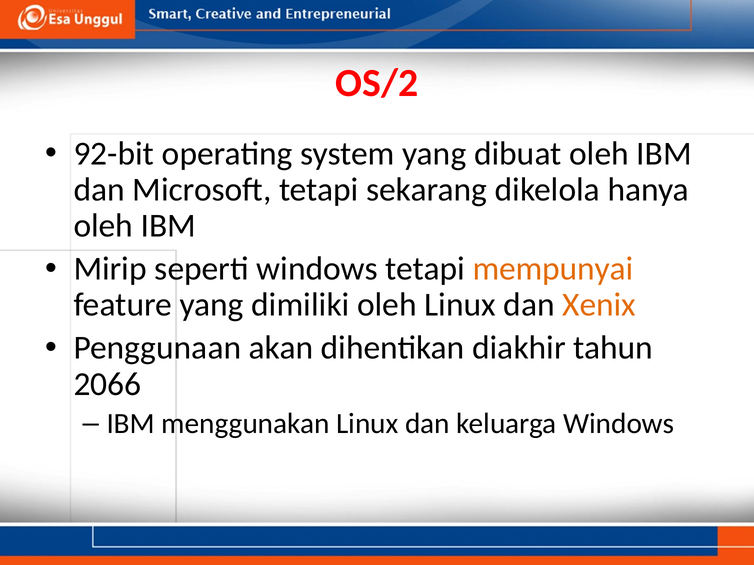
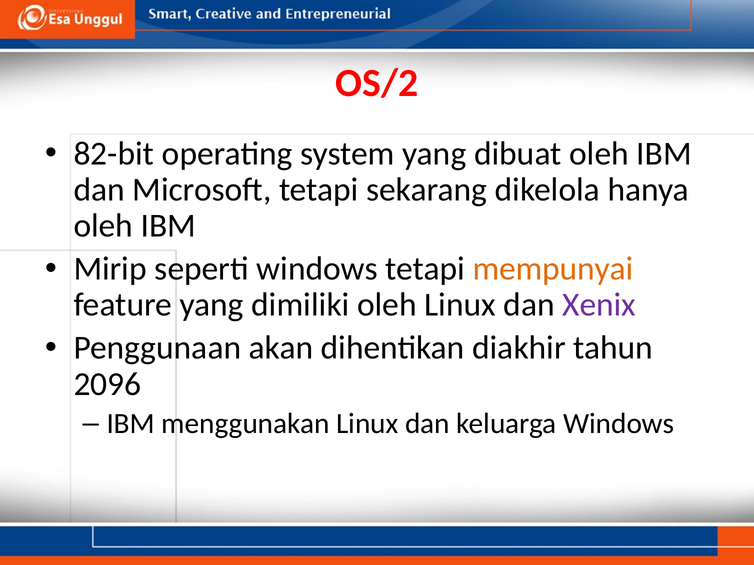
92-bit: 92-bit -> 82-bit (114, 154)
Xenix colour: orange -> purple (599, 305)
2066: 2066 -> 2096 (107, 384)
